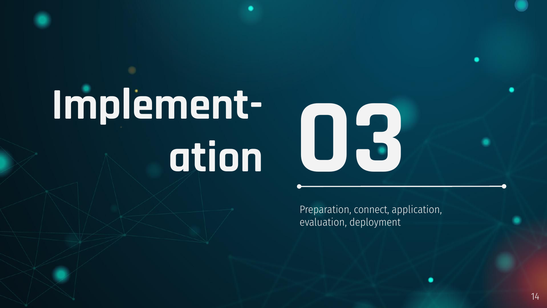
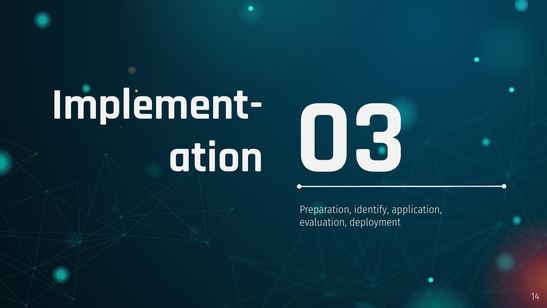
connect: connect -> identify (372, 209)
